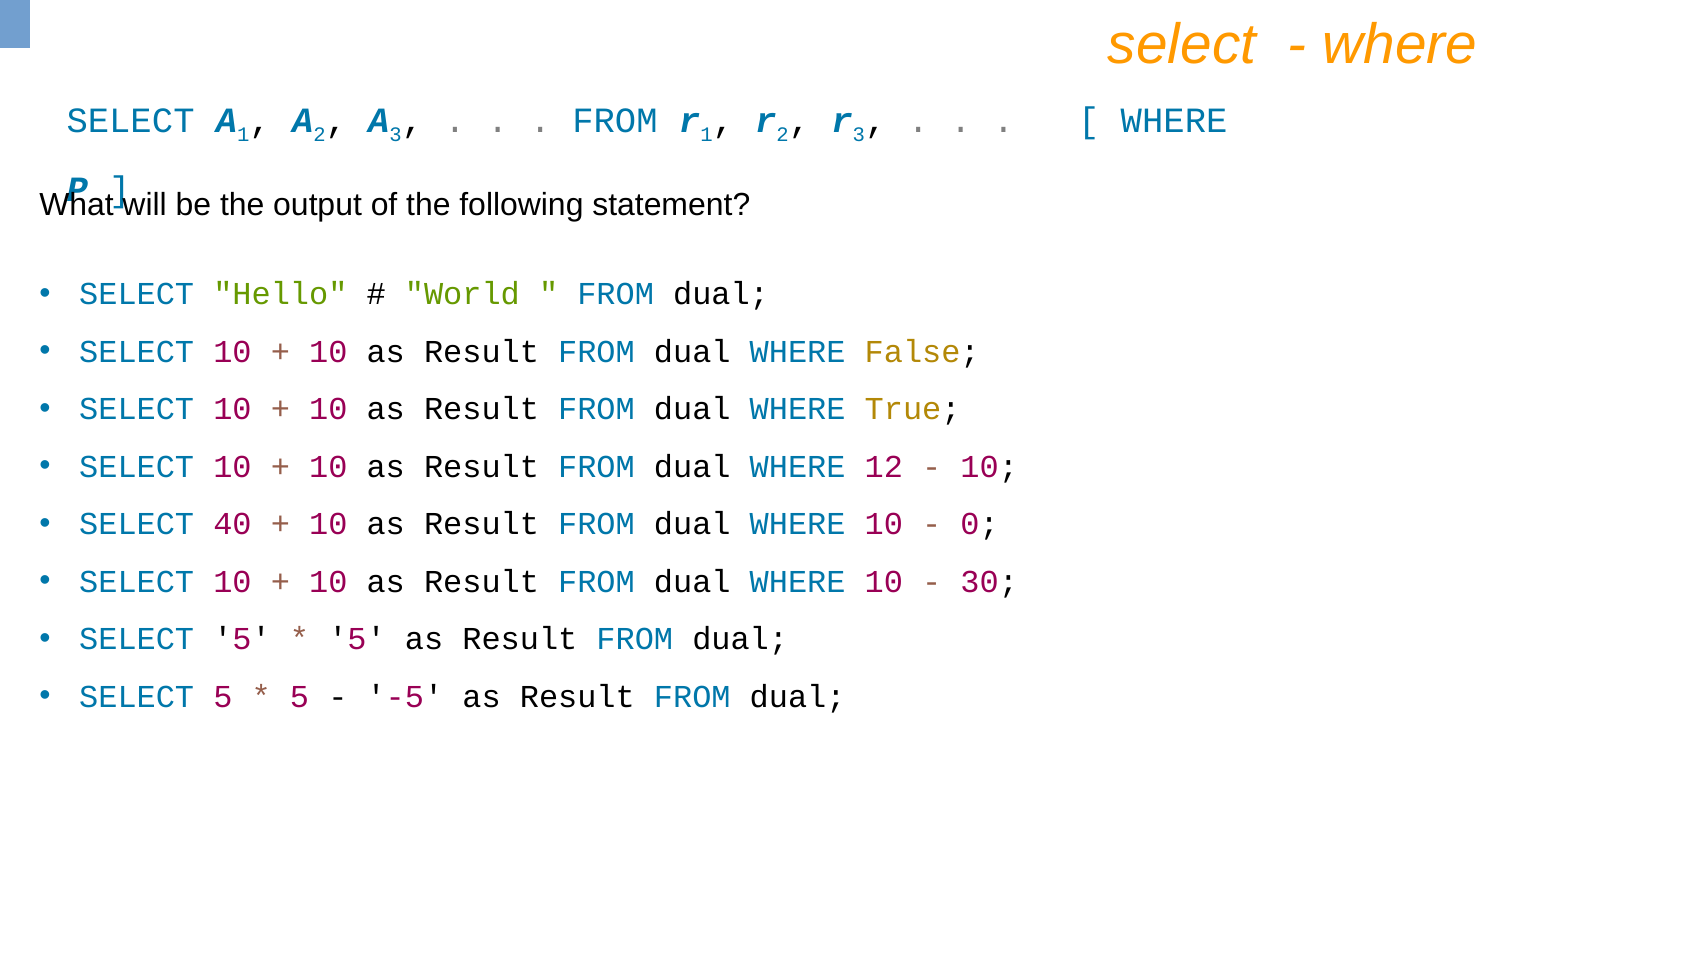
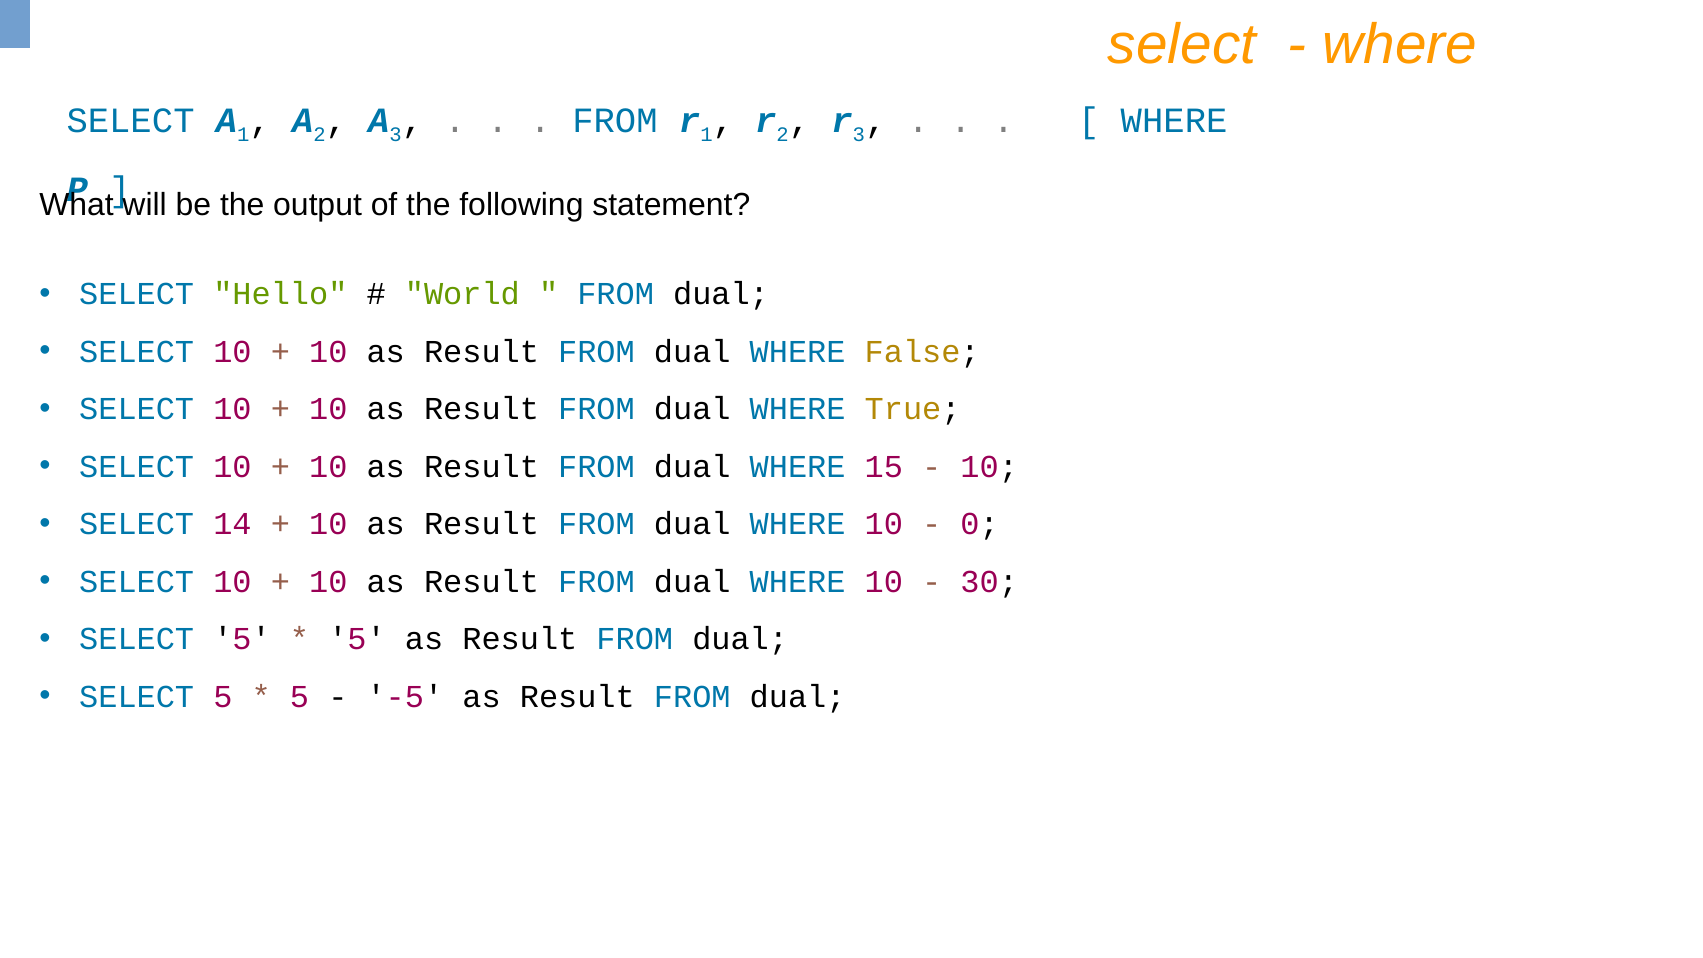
12: 12 -> 15 (884, 467)
40: 40 -> 14 (232, 524)
